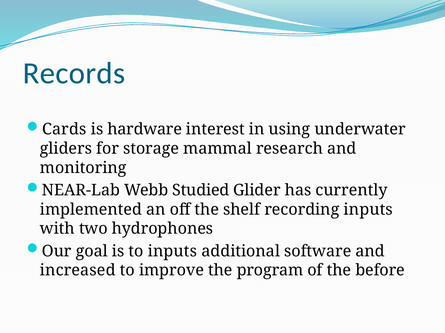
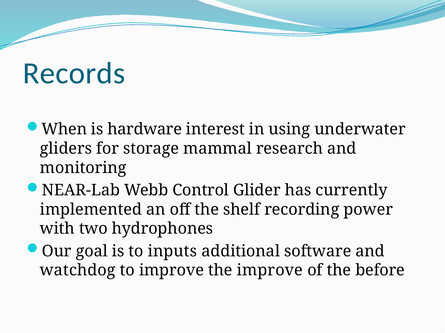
Cards: Cards -> When (64, 130)
Studied: Studied -> Control (201, 191)
recording inputs: inputs -> power (368, 210)
increased: increased -> watchdog (78, 271)
the program: program -> improve (270, 271)
